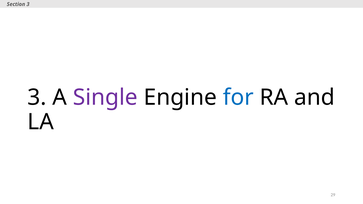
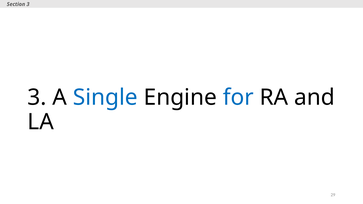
Single colour: purple -> blue (105, 98)
